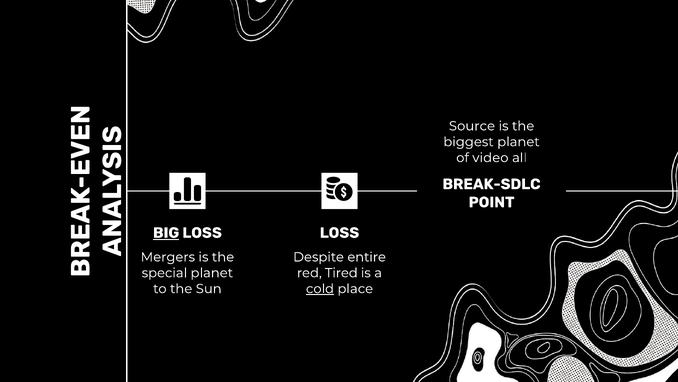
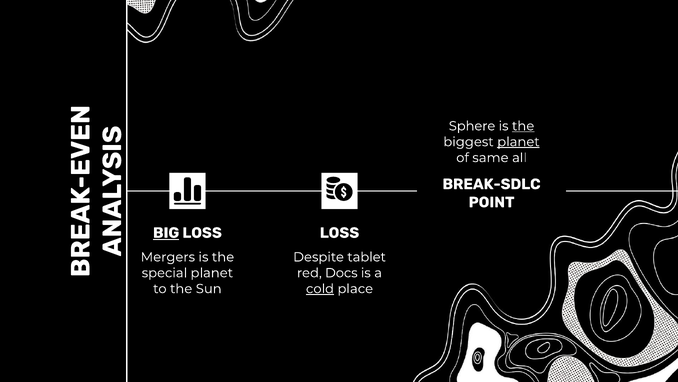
Source: Source -> Sphere (472, 126)
the underline: none -> present (523, 126)
planet underline: none -> present (518, 142)
video: video -> same (490, 157)
entire: entire -> tablet (367, 257)
Tired: Tired -> Docs (341, 273)
